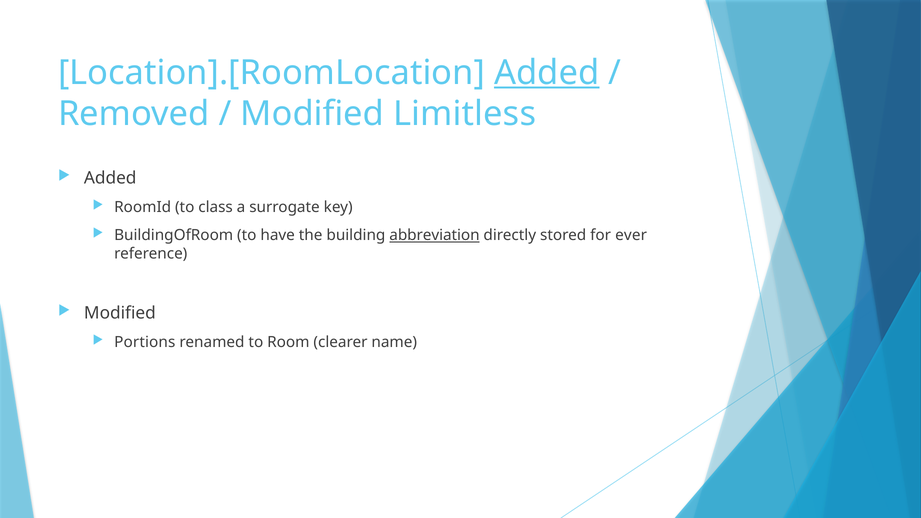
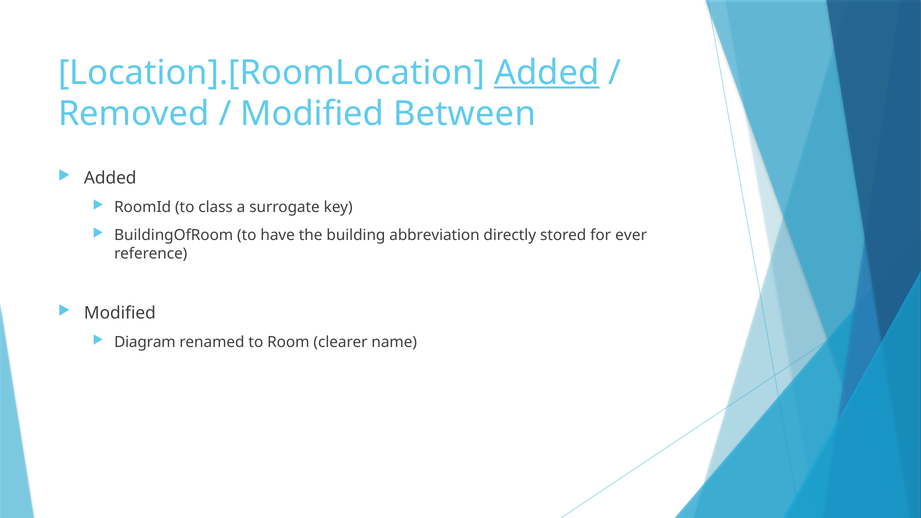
Limitless: Limitless -> Between (465, 114)
abbreviation underline: present -> none (434, 235)
Portions: Portions -> Diagram (145, 342)
